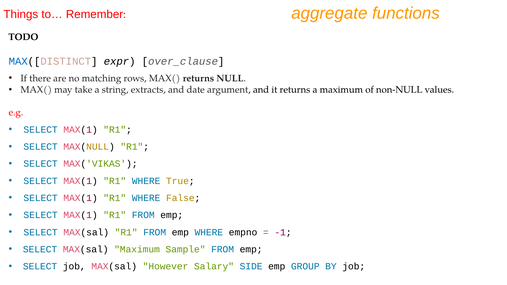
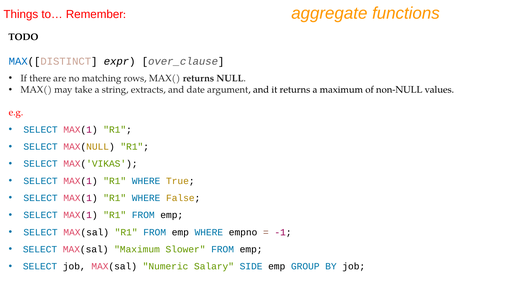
Sample: Sample -> Slower (186, 249)
However: However -> Numeric (166, 267)
